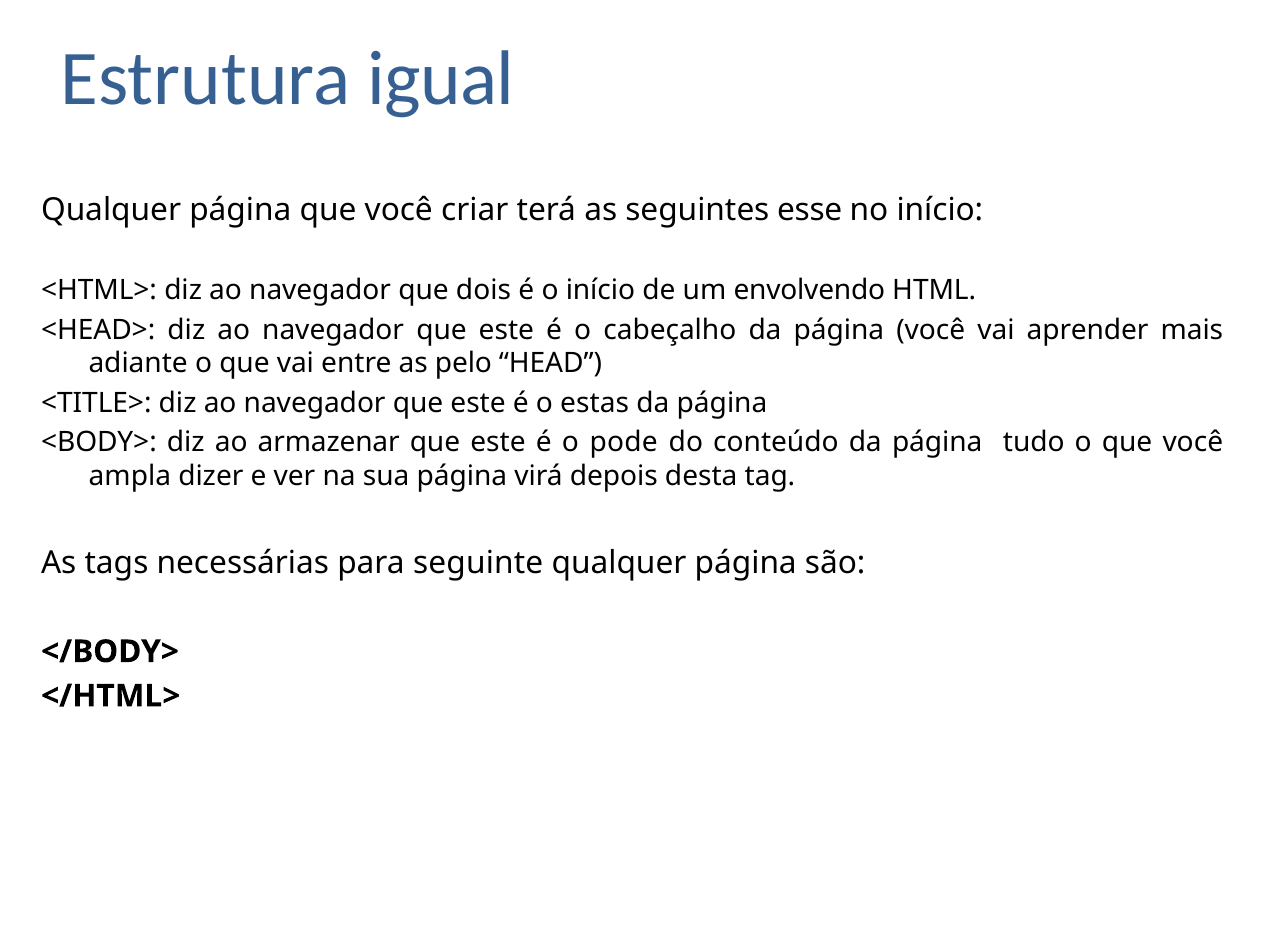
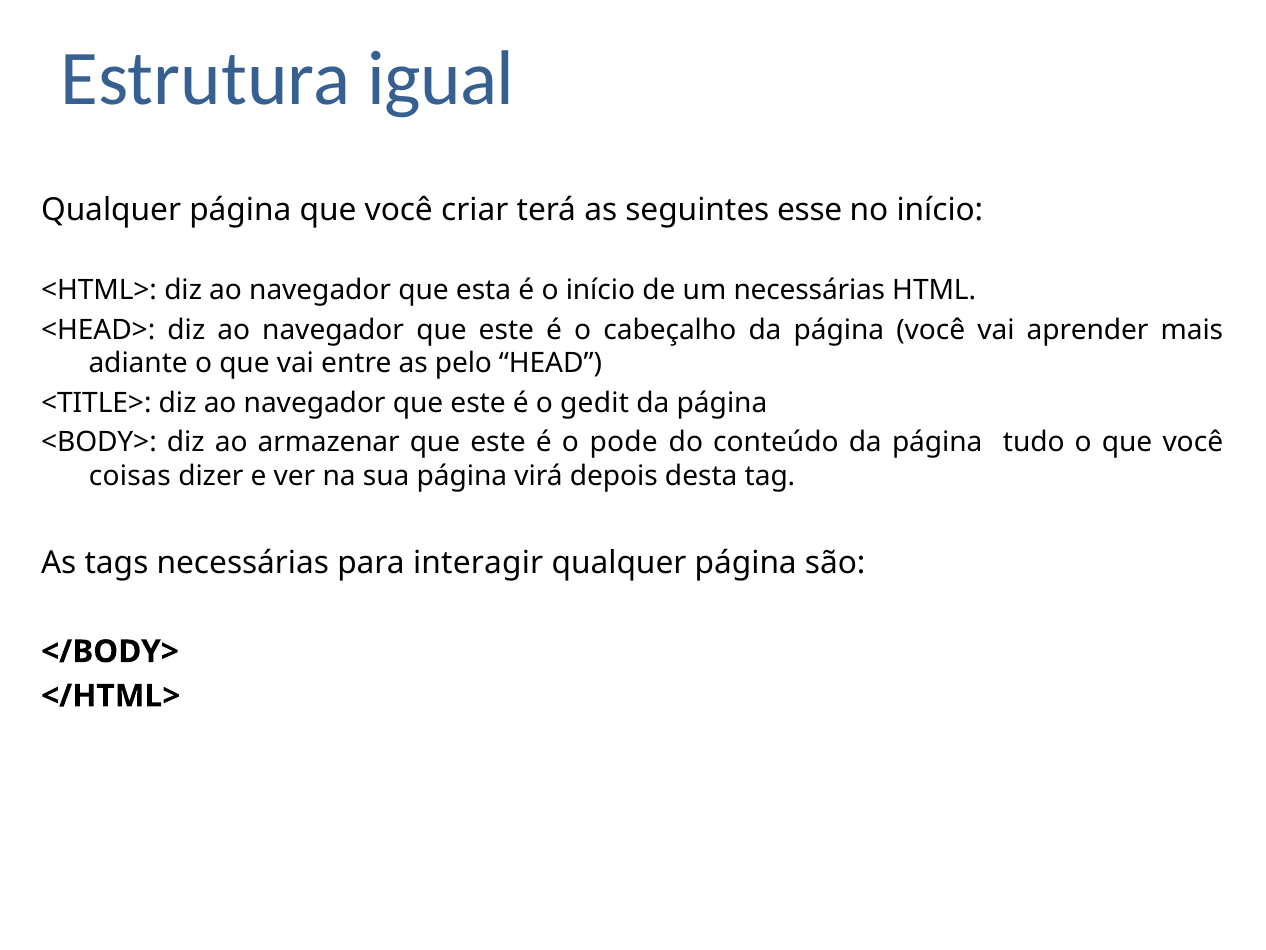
dois: dois -> esta (484, 290)
um envolvendo: envolvendo -> necessárias (809, 290)
estas: estas -> gedit (595, 403)
ampla: ampla -> coisas (130, 476)
seguinte: seguinte -> interagir (478, 563)
